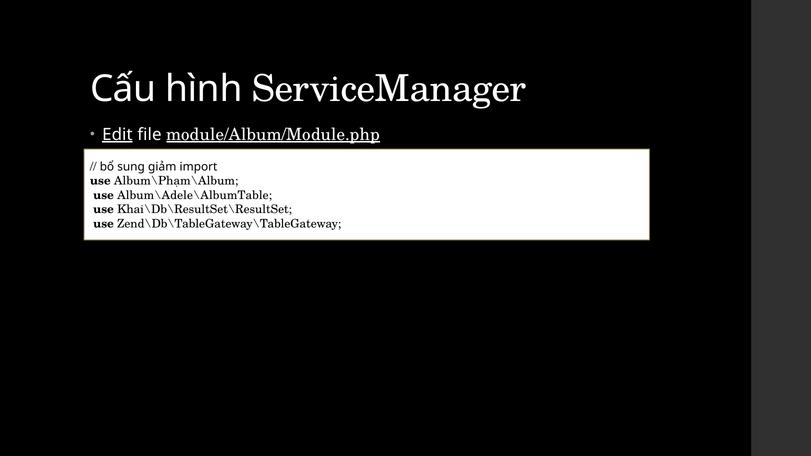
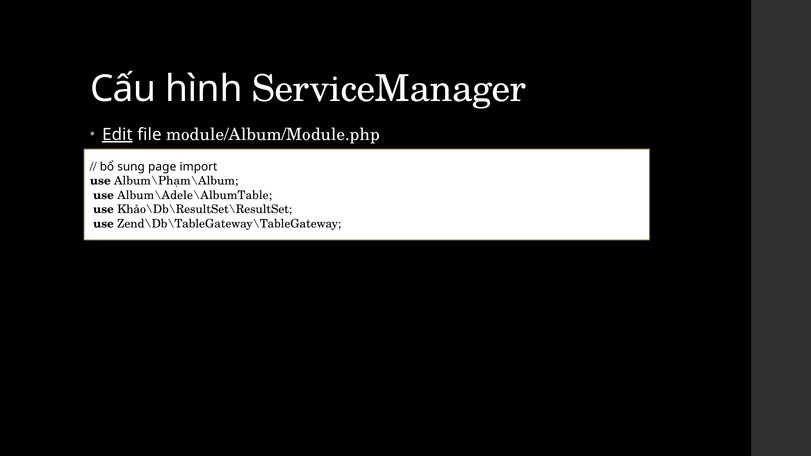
module/Album/Module.php underline: present -> none (273, 135)
giảm: giảm -> page (162, 167)
Khai\Db\ResultSet\ResultSet: Khai\Db\ResultSet\ResultSet -> Khảo\Db\ResultSet\ResultSet (205, 210)
